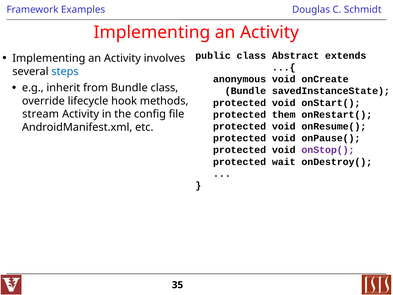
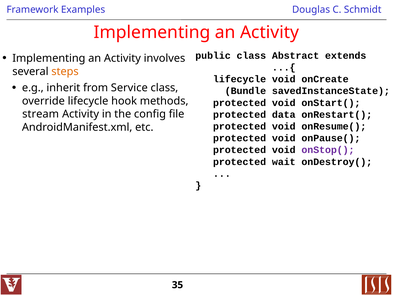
steps colour: blue -> orange (65, 71)
anonymous: anonymous -> lifecycle (240, 79)
from Bundle: Bundle -> Service (129, 88)
them: them -> data (284, 114)
